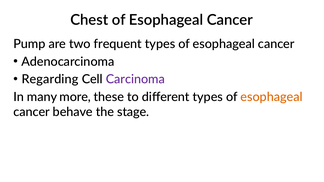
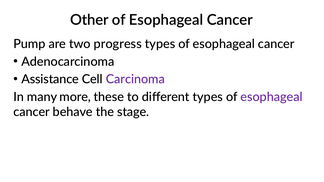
Chest: Chest -> Other (89, 20)
frequent: frequent -> progress (118, 44)
Regarding: Regarding -> Assistance (50, 79)
esophageal colour: orange -> purple (272, 97)
